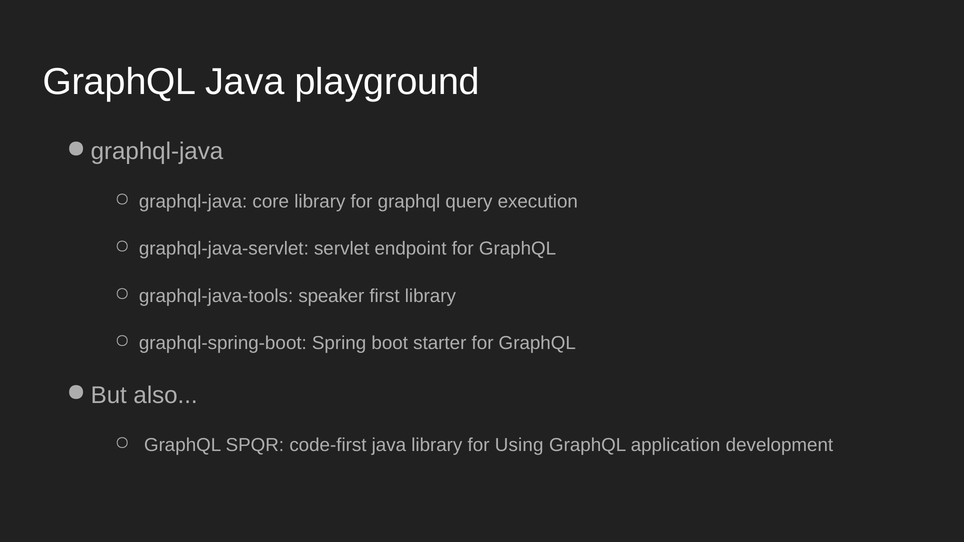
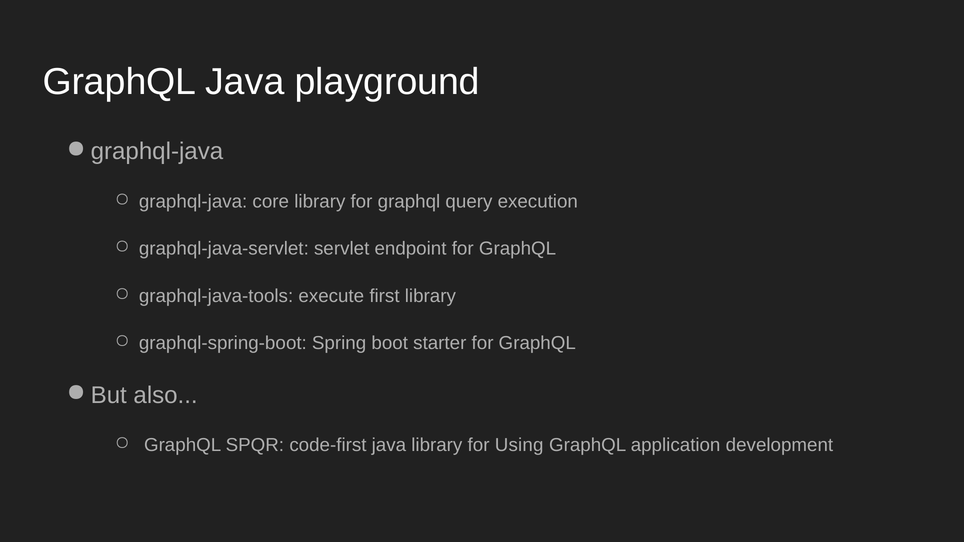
speaker: speaker -> execute (331, 296)
